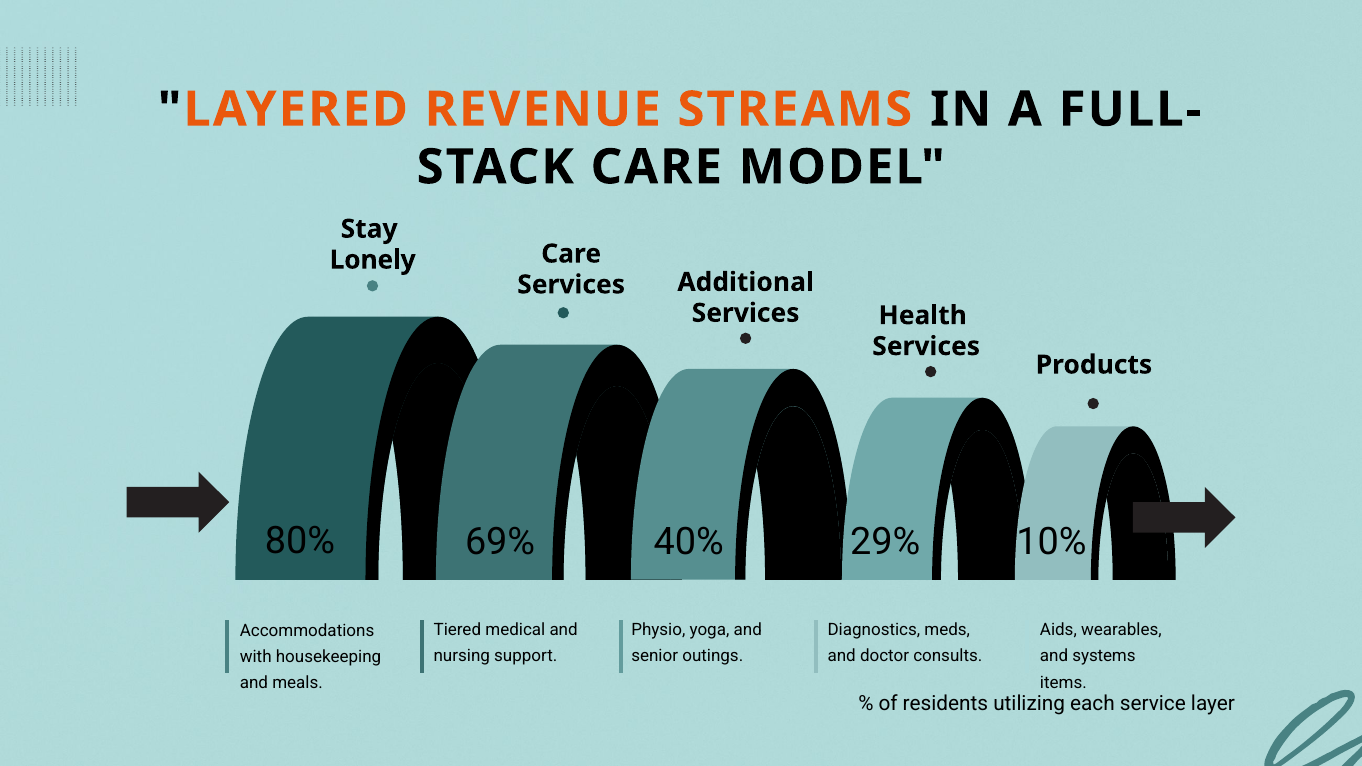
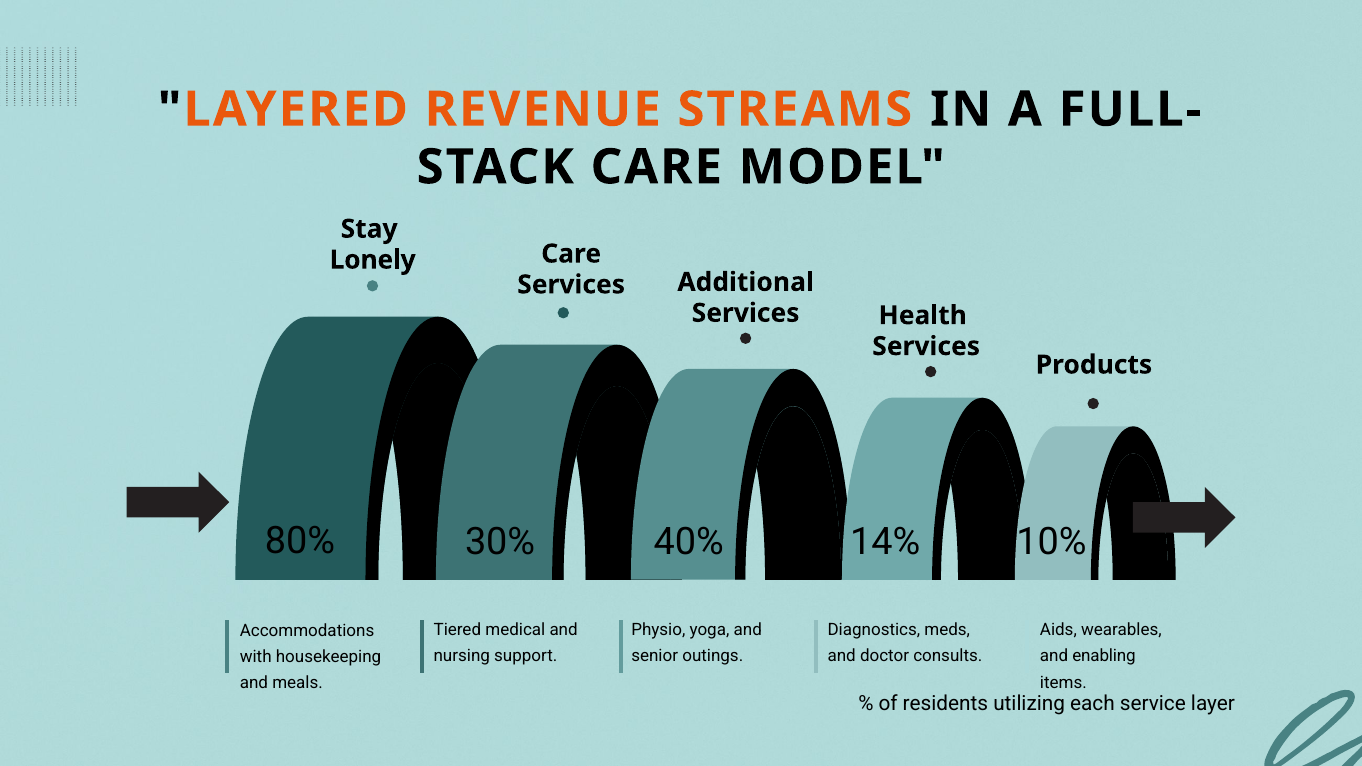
69%: 69% -> 30% (500, 542)
29%: 29% -> 14% (885, 542)
systems: systems -> enabling (1104, 656)
